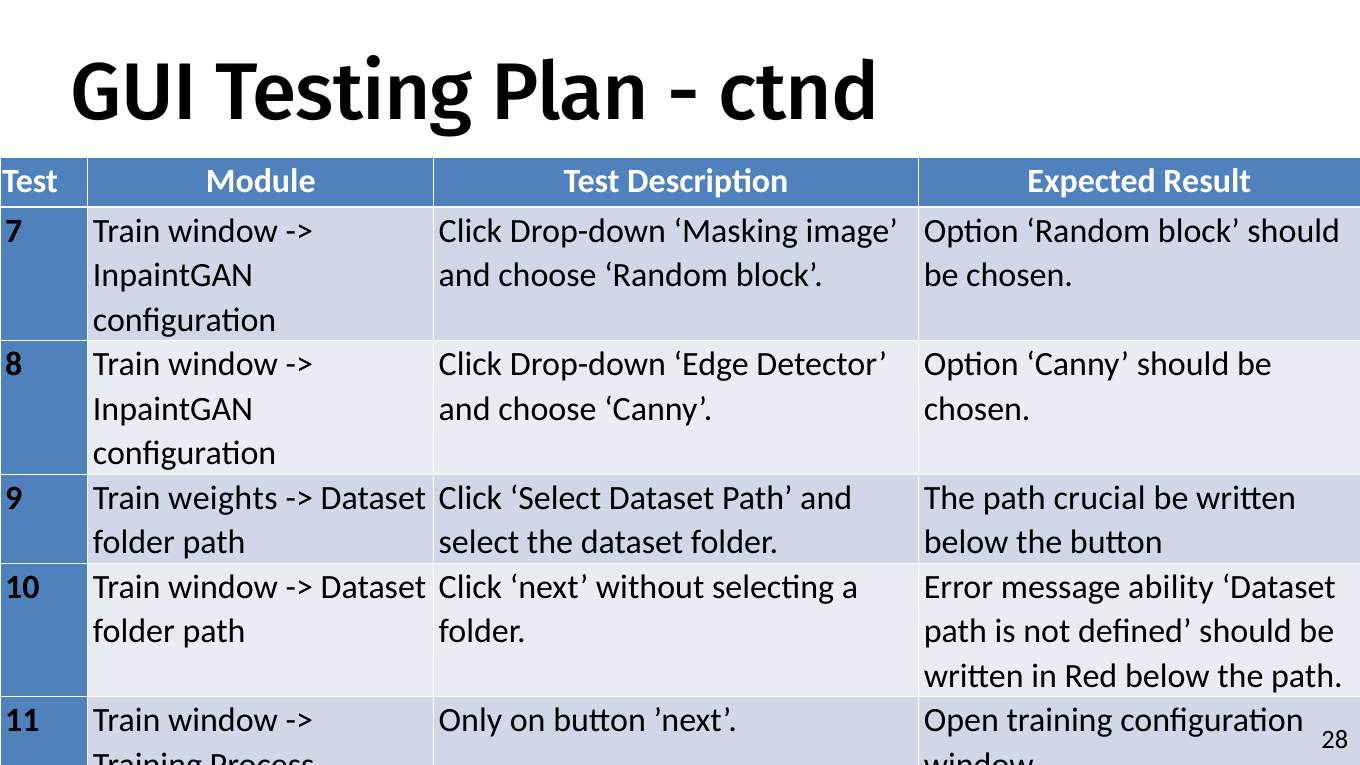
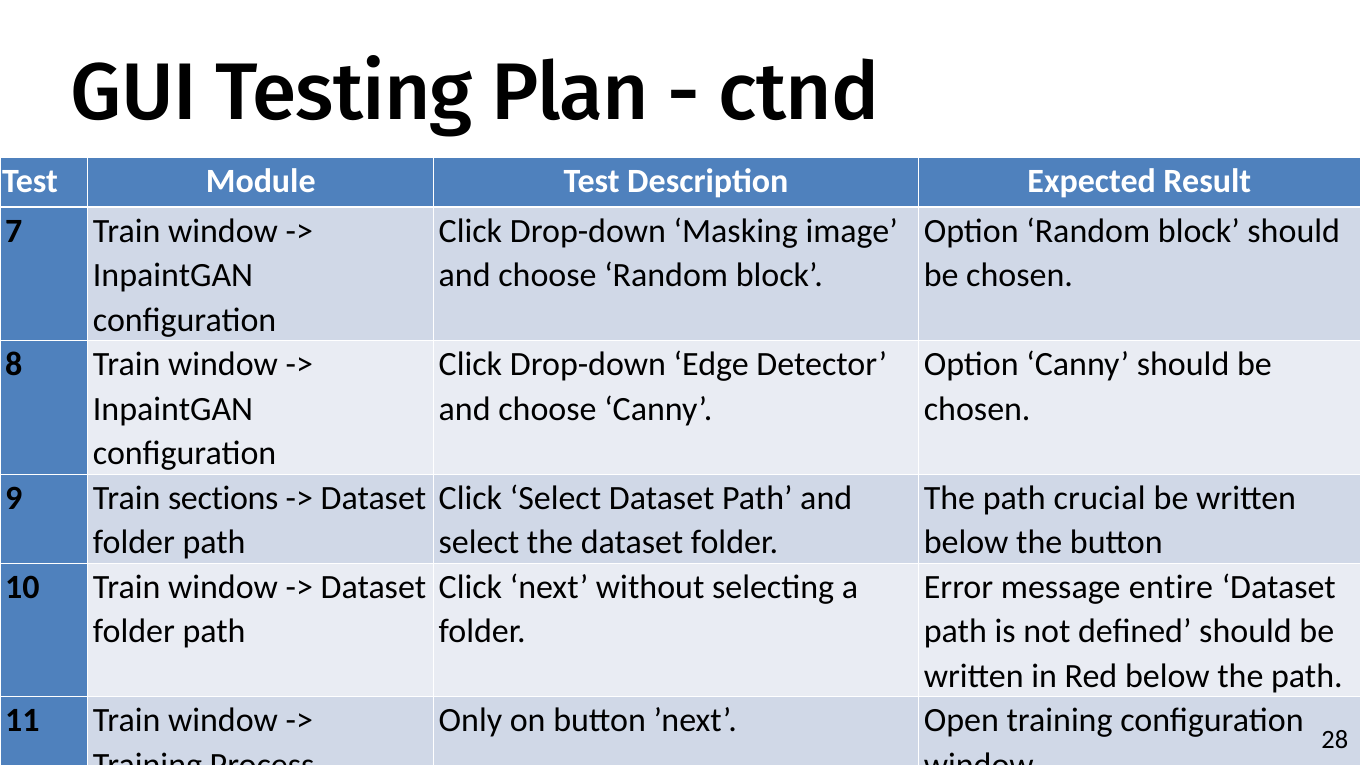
weights: weights -> sections (223, 498)
ability: ability -> entire (1171, 587)
